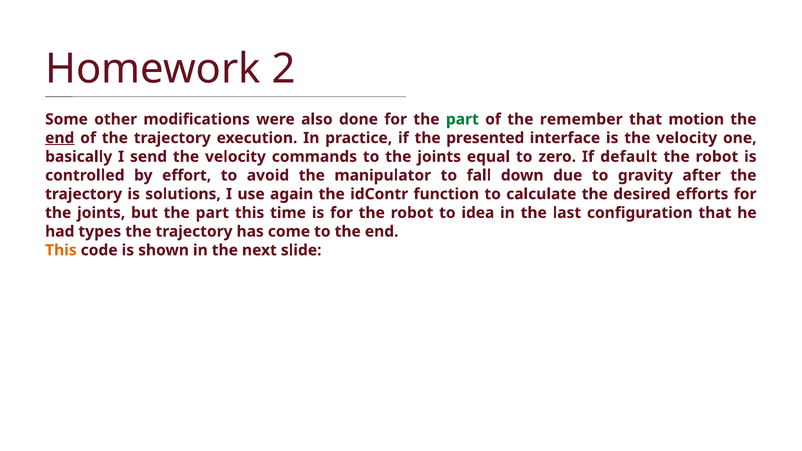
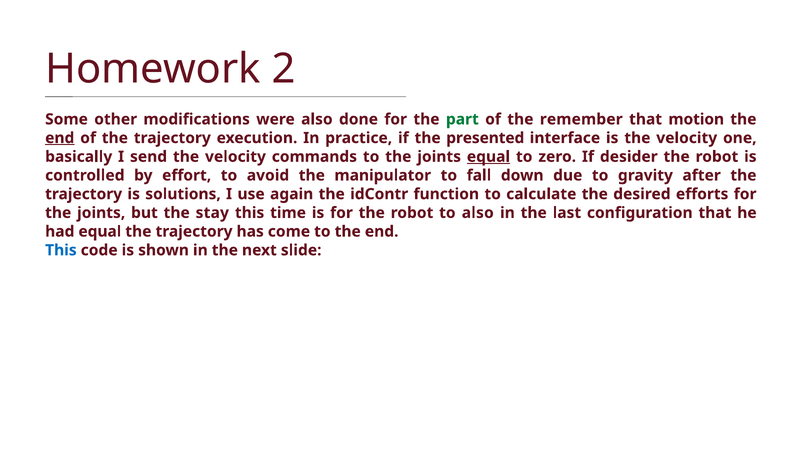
equal underline: none -> present (488, 157)
default: default -> desider (629, 157)
but the part: part -> stay (212, 213)
to idea: idea -> also (478, 213)
had types: types -> equal (100, 232)
This colour: orange -> blue (61, 250)
